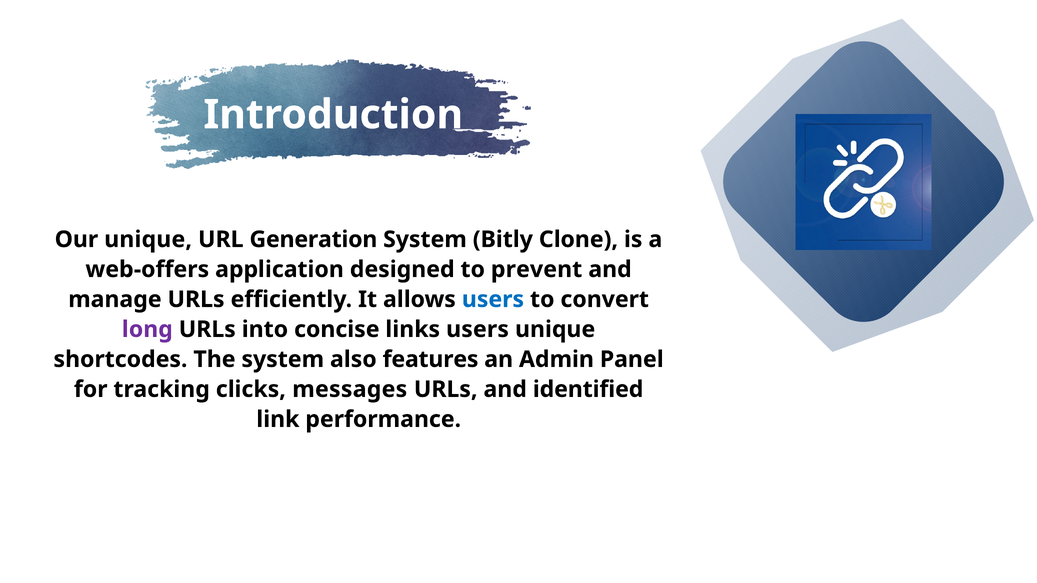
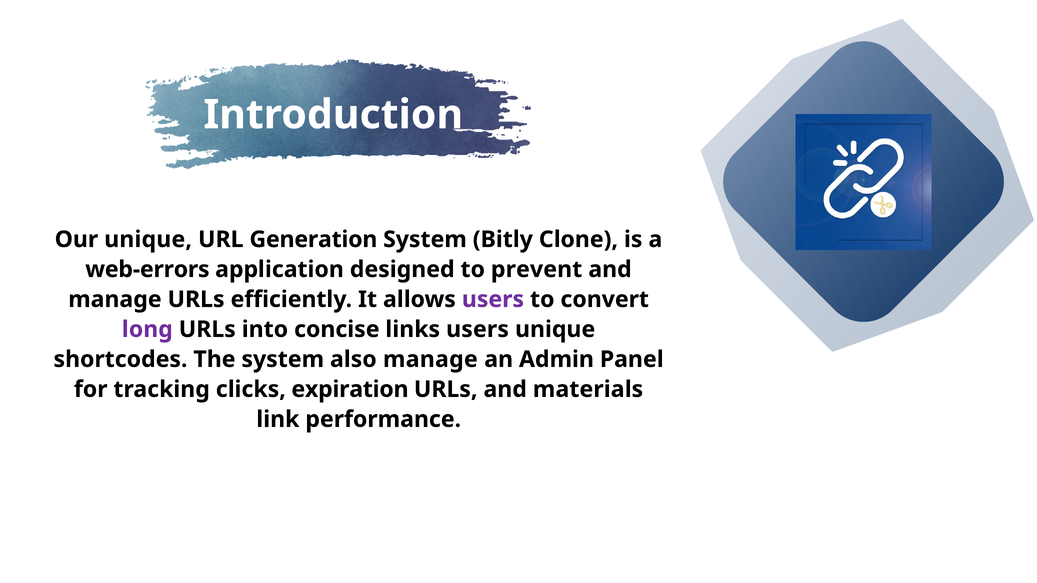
web-offers: web-offers -> web-errors (147, 270)
users colour: blue -> purple (493, 300)
also features: features -> manage (430, 360)
messages: messages -> expiration (350, 390)
identified: identified -> materials (588, 390)
